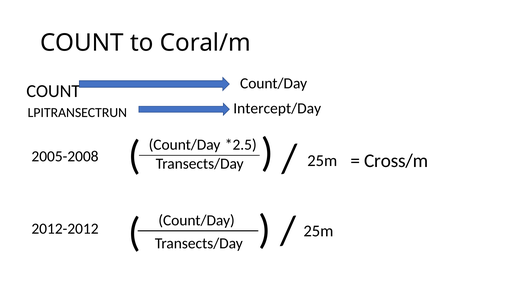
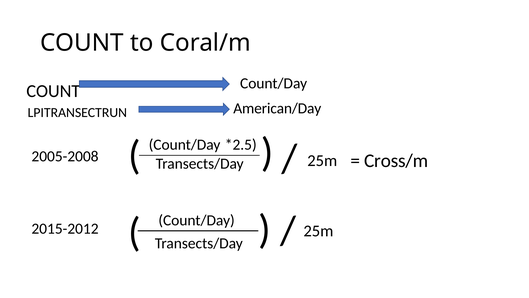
Intercept/Day: Intercept/Day -> American/Day (277, 108)
2012-2012: 2012-2012 -> 2015-2012 (65, 228)
